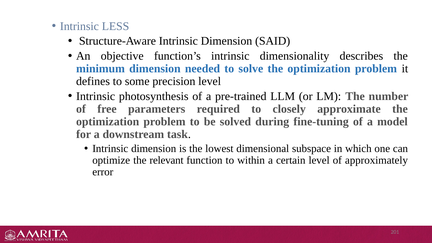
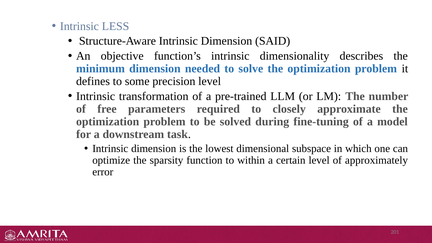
photosynthesis: photosynthesis -> transformation (154, 96)
relevant: relevant -> sparsity (166, 160)
